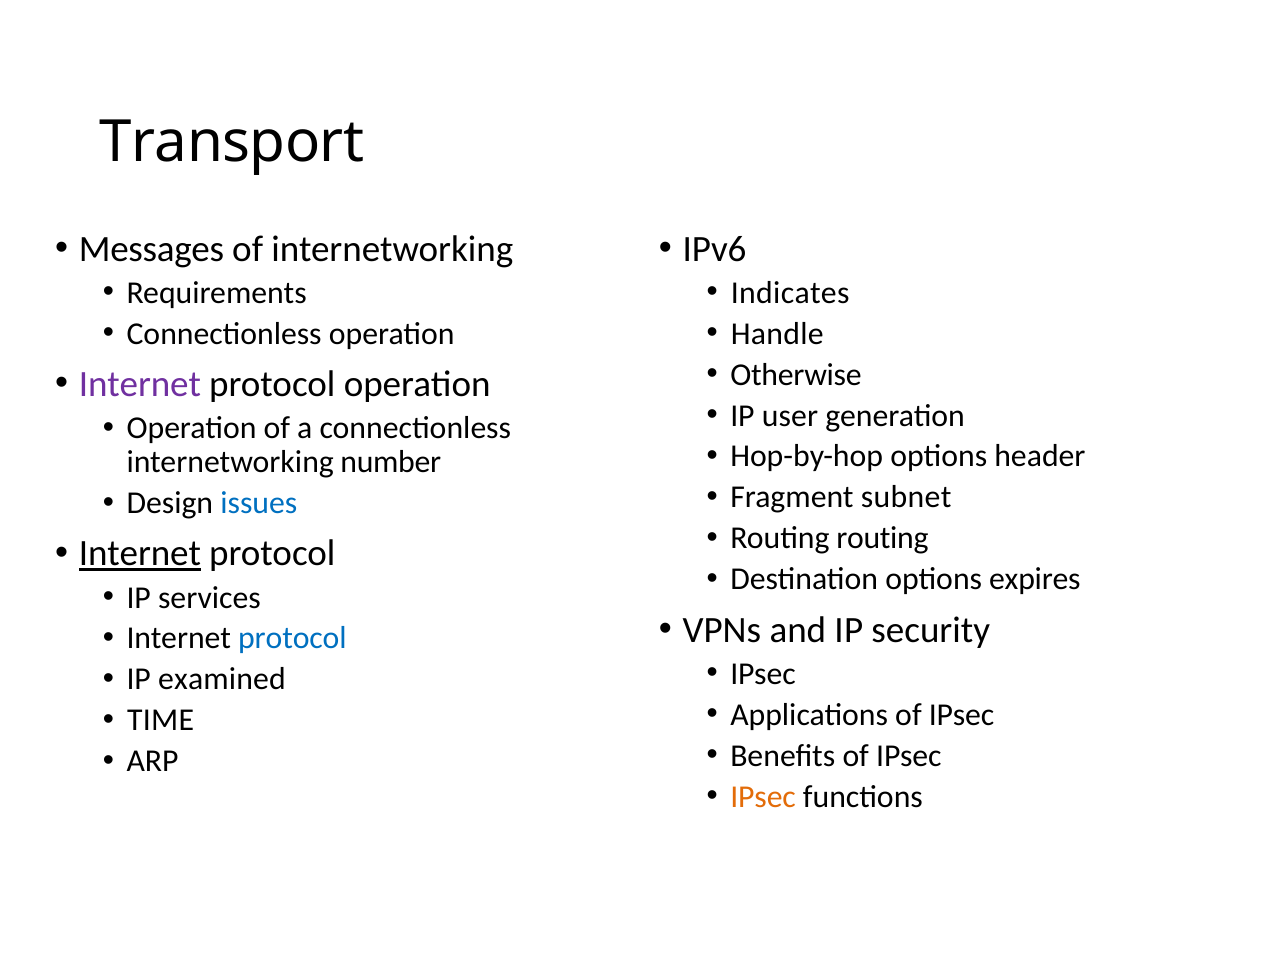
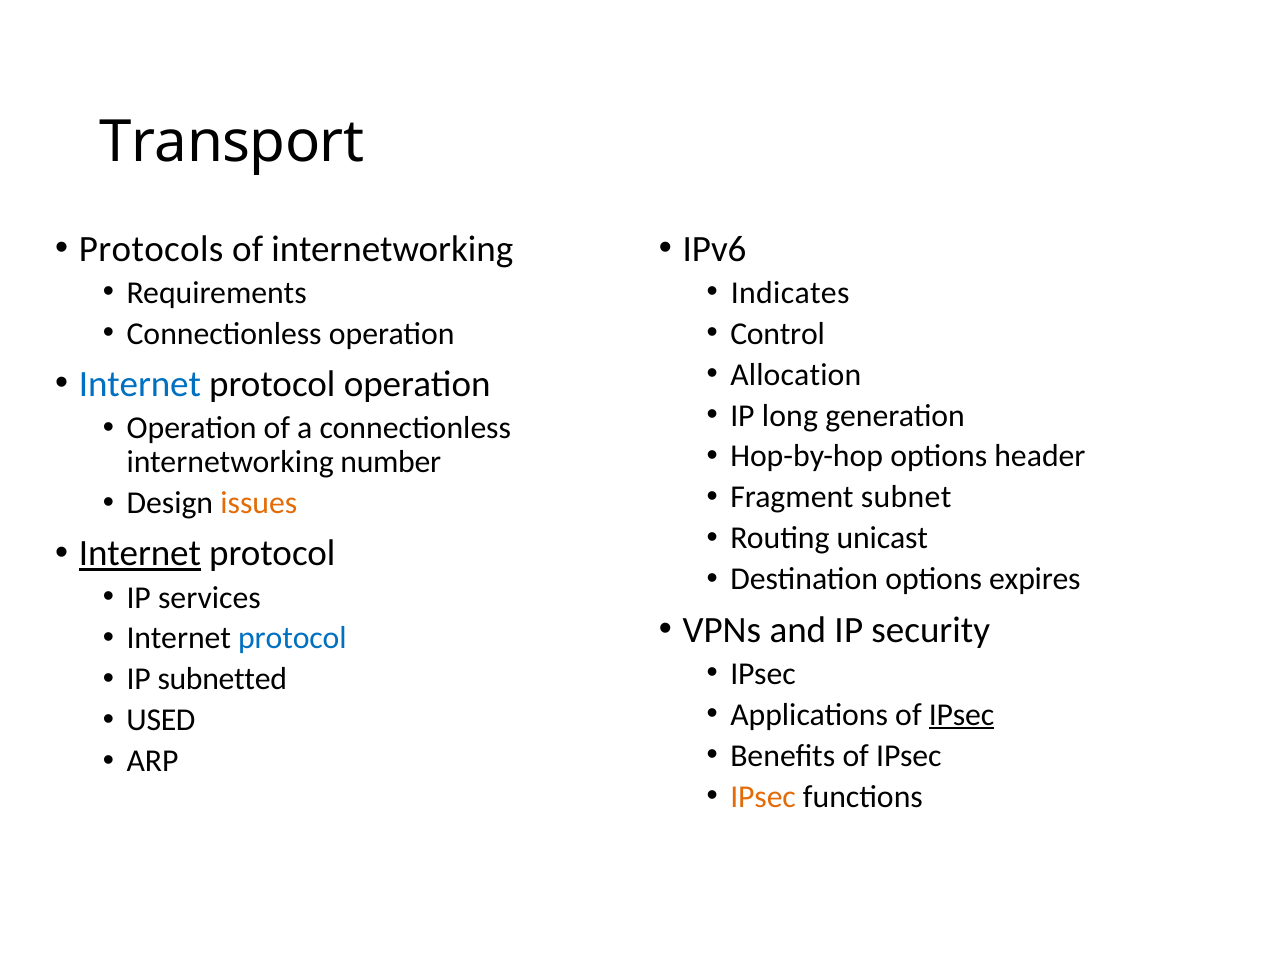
Messages: Messages -> Protocols (151, 249)
Handle: Handle -> Control (778, 333)
Otherwise: Otherwise -> Allocation (796, 374)
Internet colour: purple -> blue (140, 384)
user: user -> long (790, 415)
issues colour: blue -> orange (259, 503)
Routing routing: routing -> unicast (882, 538)
examined: examined -> subnetted (222, 679)
IPsec underline: none -> present (962, 714)
TIME: TIME -> USED (161, 720)
